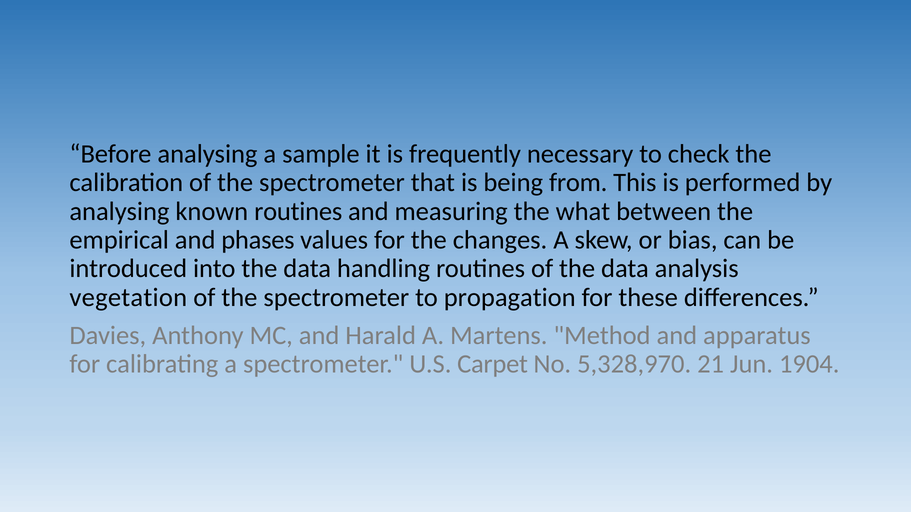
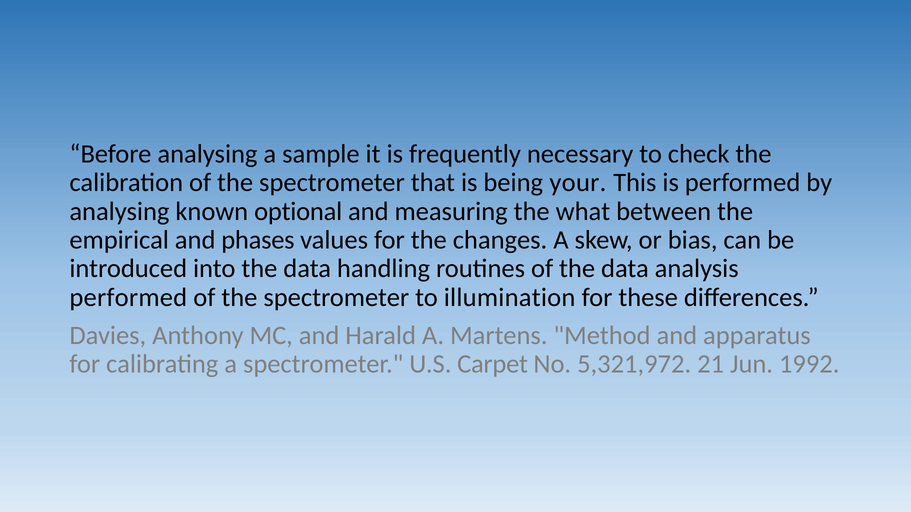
from: from -> your (578, 183)
known routines: routines -> optional (298, 211)
vegetation: vegetation -> performed (128, 298)
propagation: propagation -> illumination (510, 298)
5,328,970: 5,328,970 -> 5,321,972 (634, 364)
1904: 1904 -> 1992 (809, 364)
